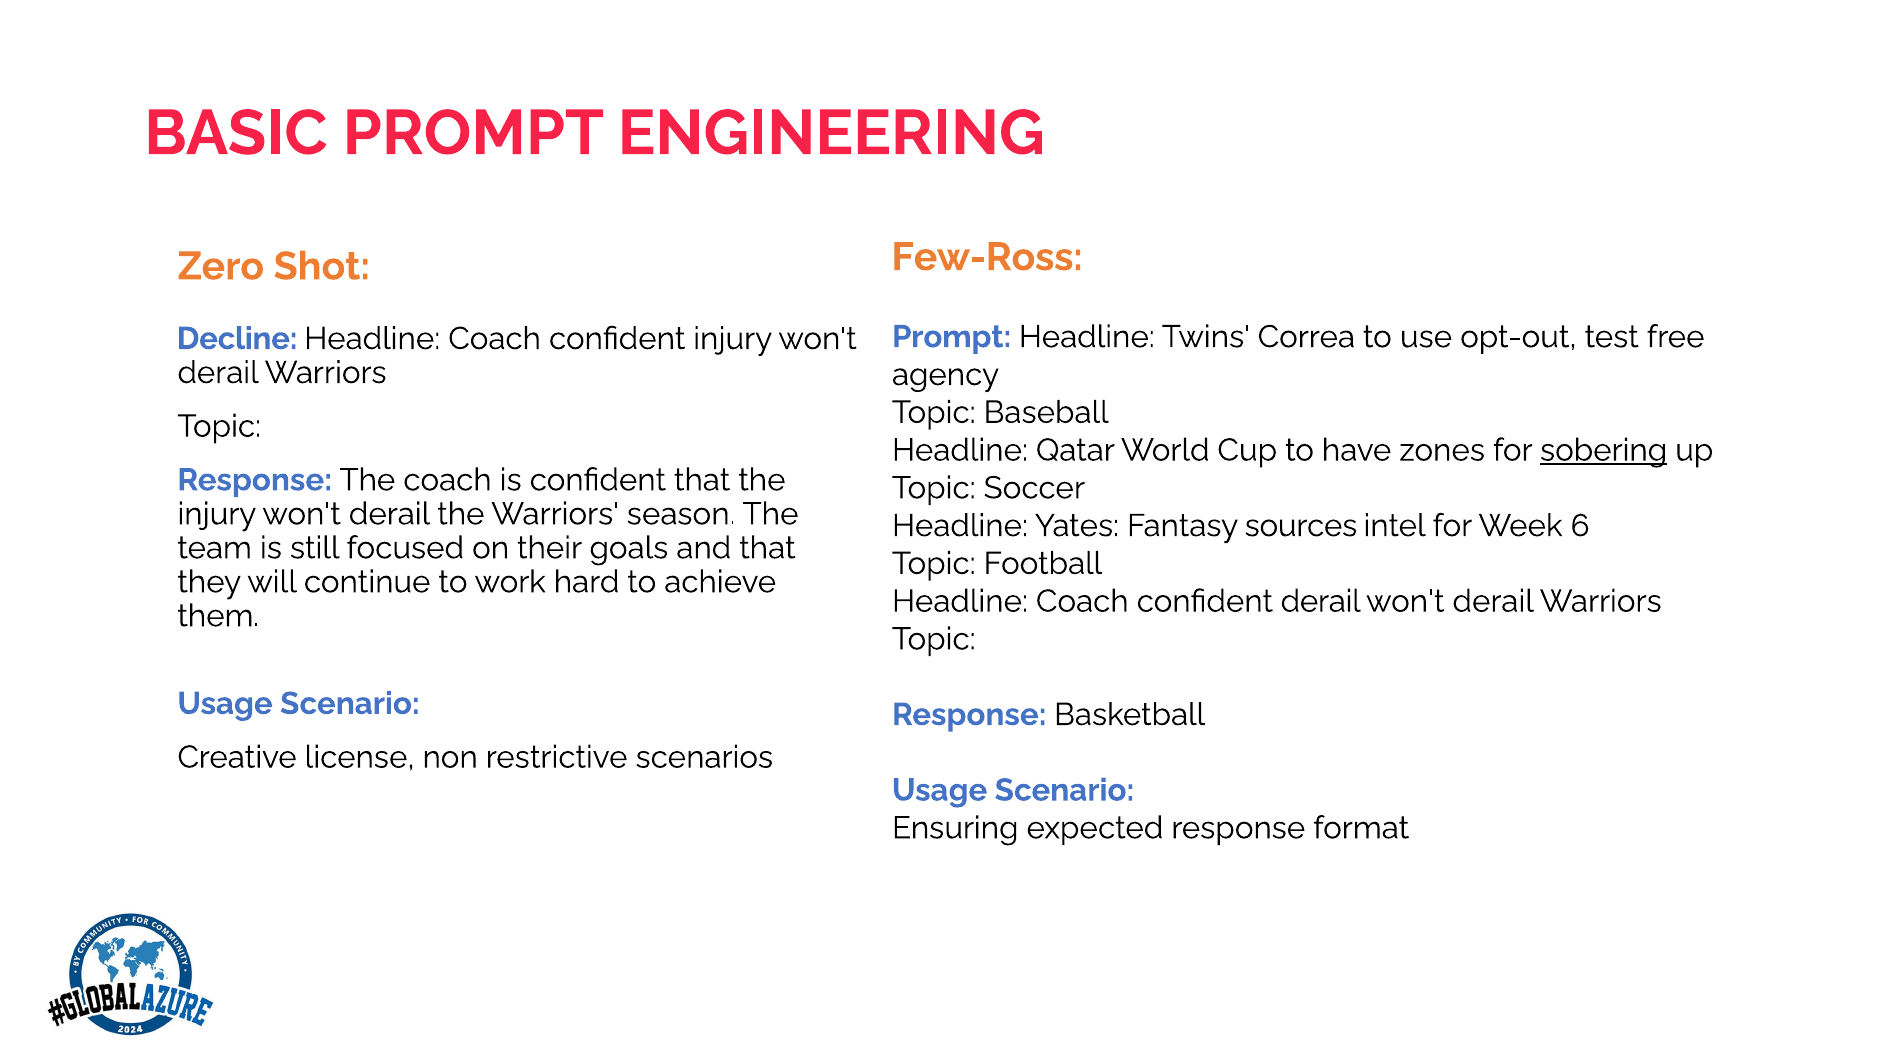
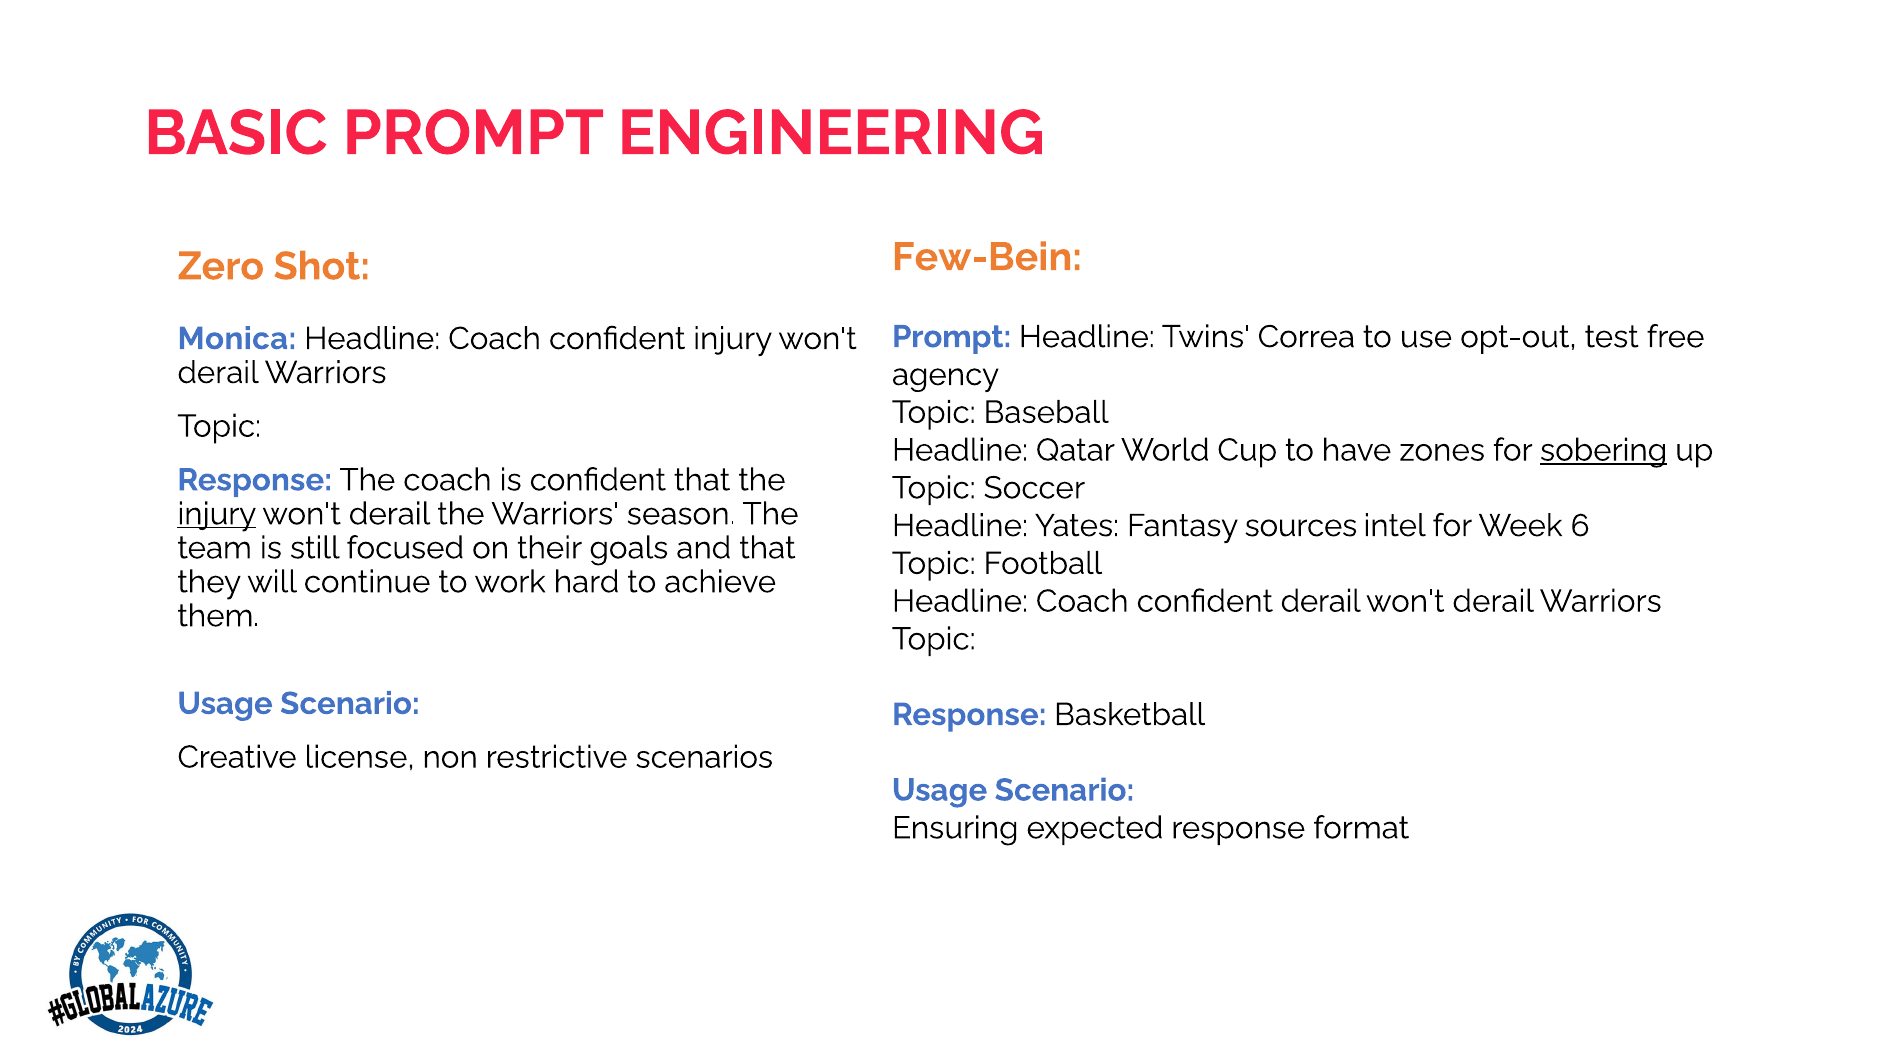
Few-Ross: Few-Ross -> Few-Bein (987, 257)
Decline: Decline -> Monica (237, 339)
injury underline: none -> present (217, 514)
